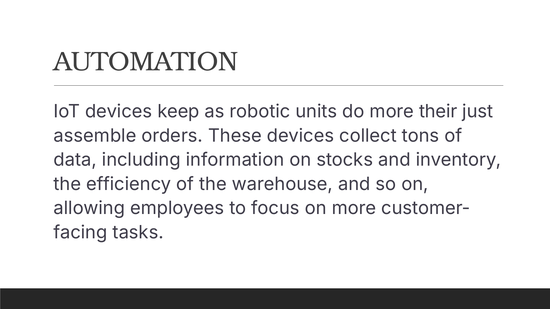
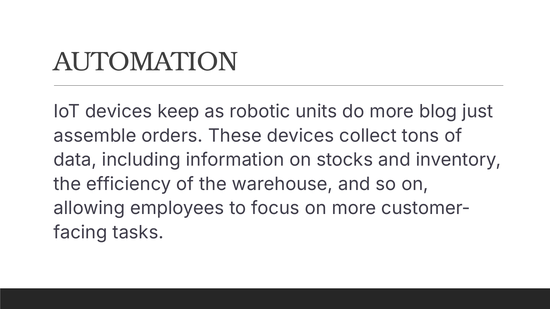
their: their -> blog (438, 112)
